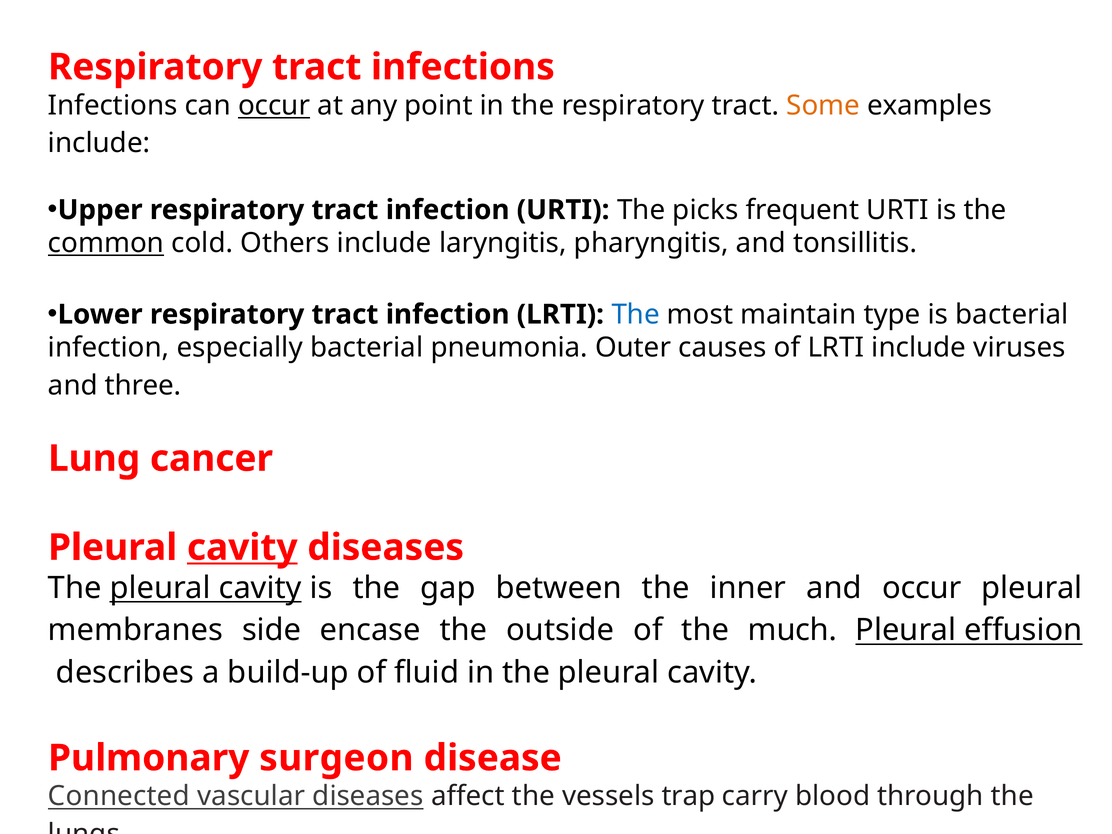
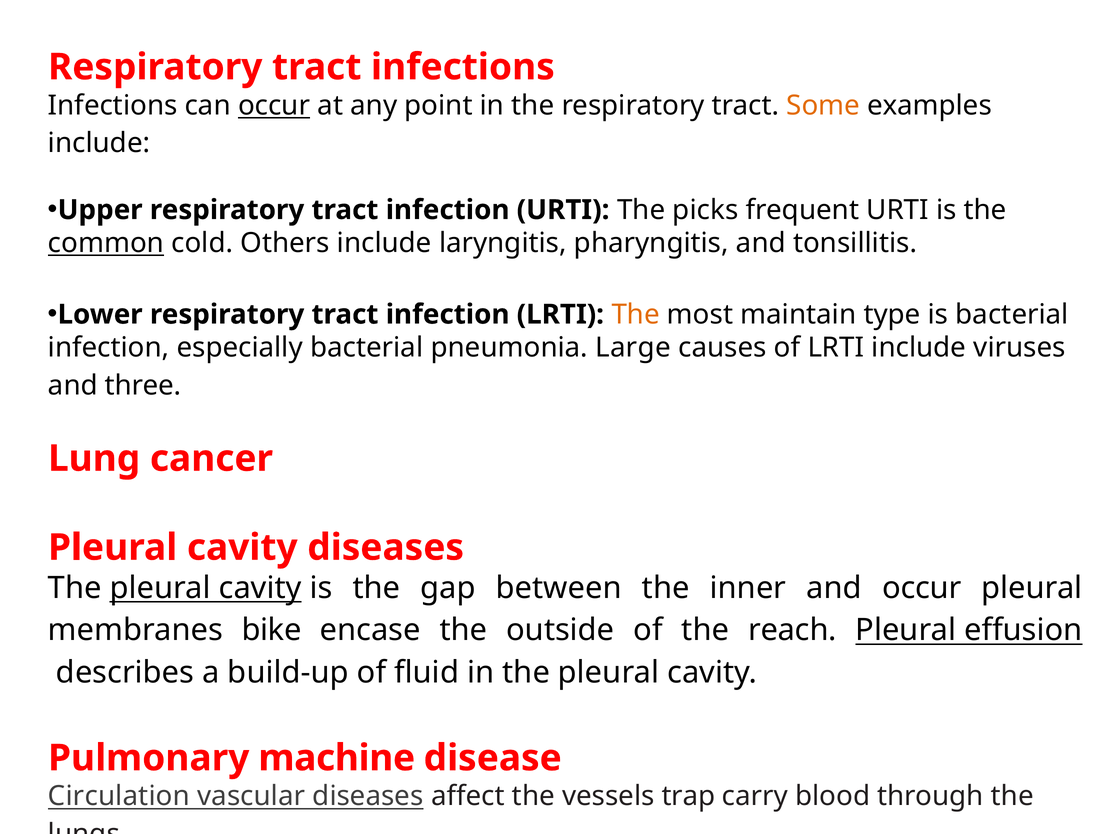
The colour: blue -> orange (636, 314)
Outer: Outer -> Large (633, 348)
cavity underline: present -> none (242, 548)
side: side -> bike (272, 630)
much: much -> reach (792, 630)
surgeon: surgeon -> machine (337, 758)
Connected: Connected -> Circulation (119, 796)
